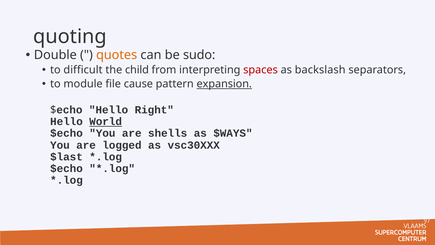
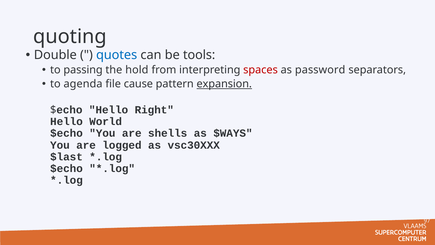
quotes colour: orange -> blue (117, 55)
sudo: sudo -> tools (199, 55)
difficult: difficult -> passing (83, 70)
child: child -> hold (137, 70)
backslash: backslash -> password (320, 70)
module: module -> agenda (83, 84)
World underline: present -> none (106, 121)
